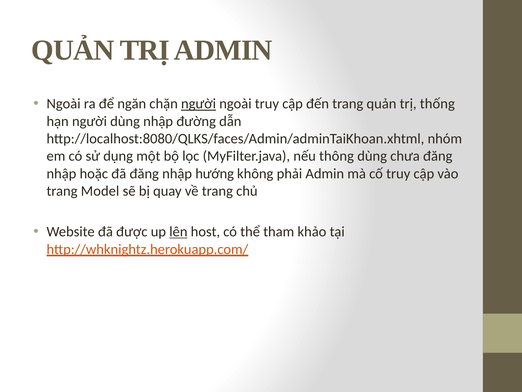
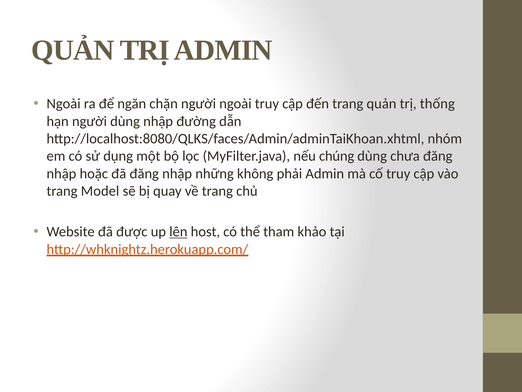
người underline: present -> none (199, 104)
thông: thông -> chúng (337, 156)
hướng: hướng -> những (215, 173)
